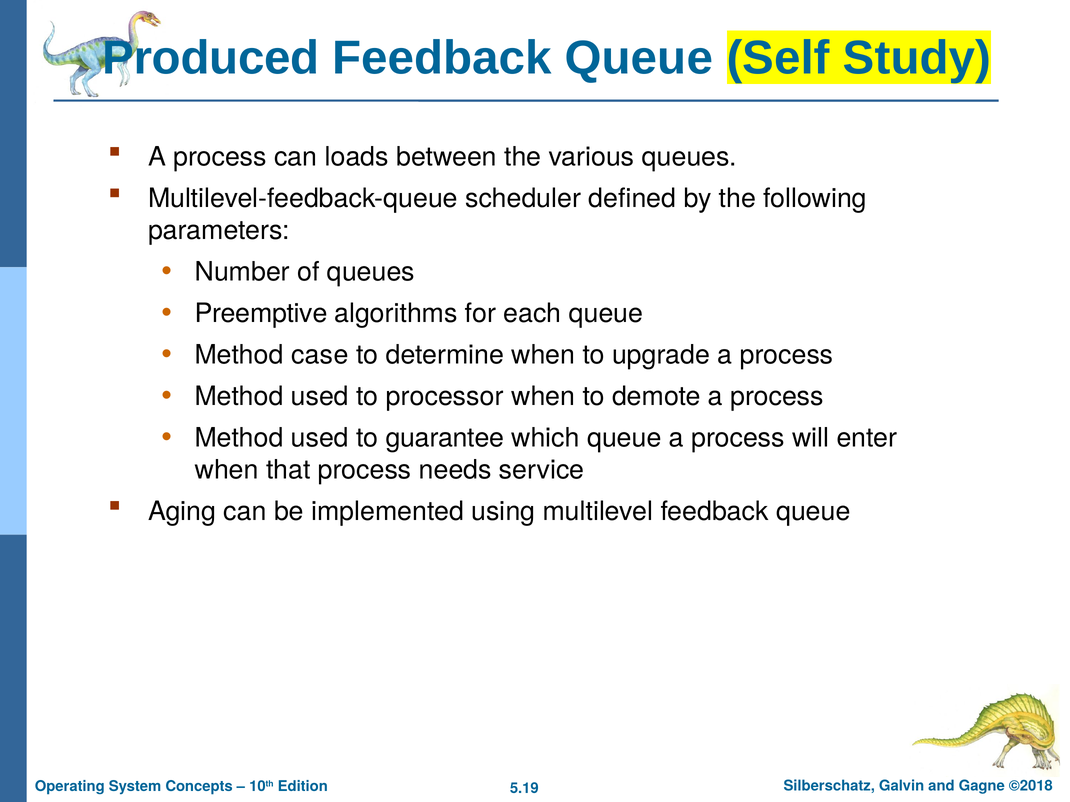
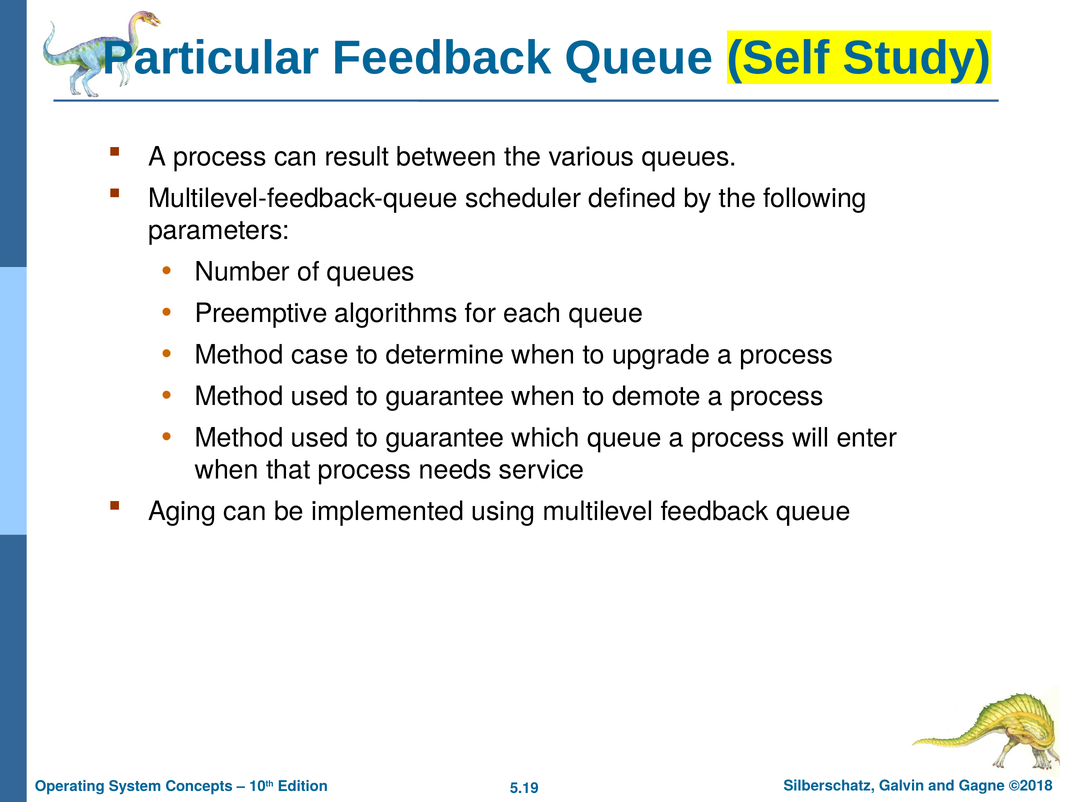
Produced: Produced -> Particular (211, 58)
loads: loads -> result (357, 157)
processor: processor -> guarantee (445, 397)
